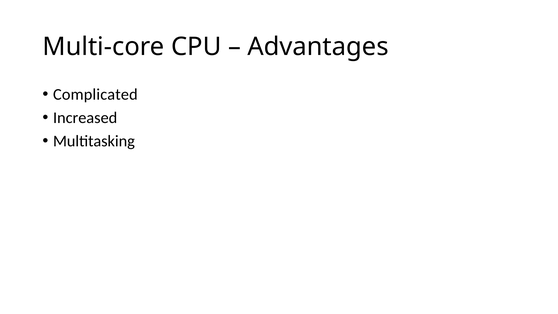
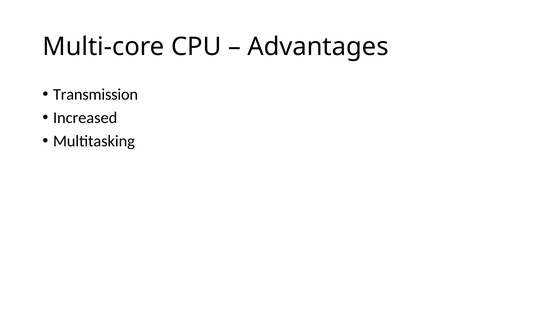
Complicated: Complicated -> Transmission (96, 94)
